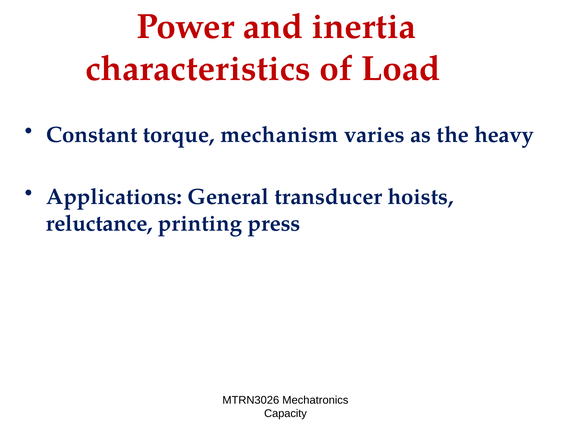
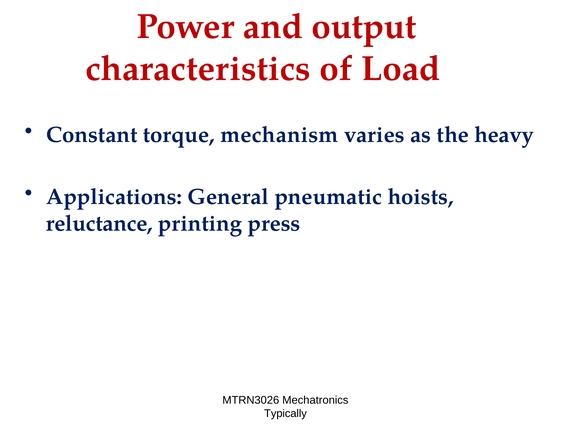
inertia: inertia -> output (364, 27)
transducer: transducer -> pneumatic (328, 197)
Capacity: Capacity -> Typically (286, 414)
